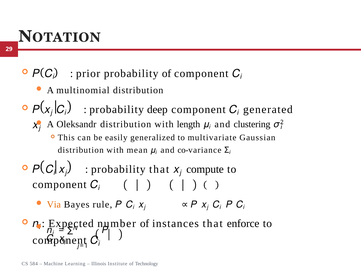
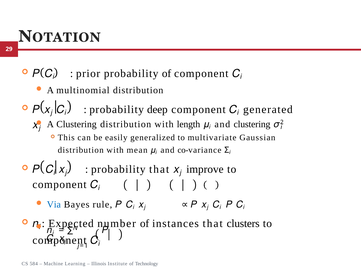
A Oleksandr: Oleksandr -> Clustering (77, 124)
compute: compute -> improve (205, 169)
Via colour: orange -> blue (54, 204)
enforce: enforce -> clusters (243, 223)
